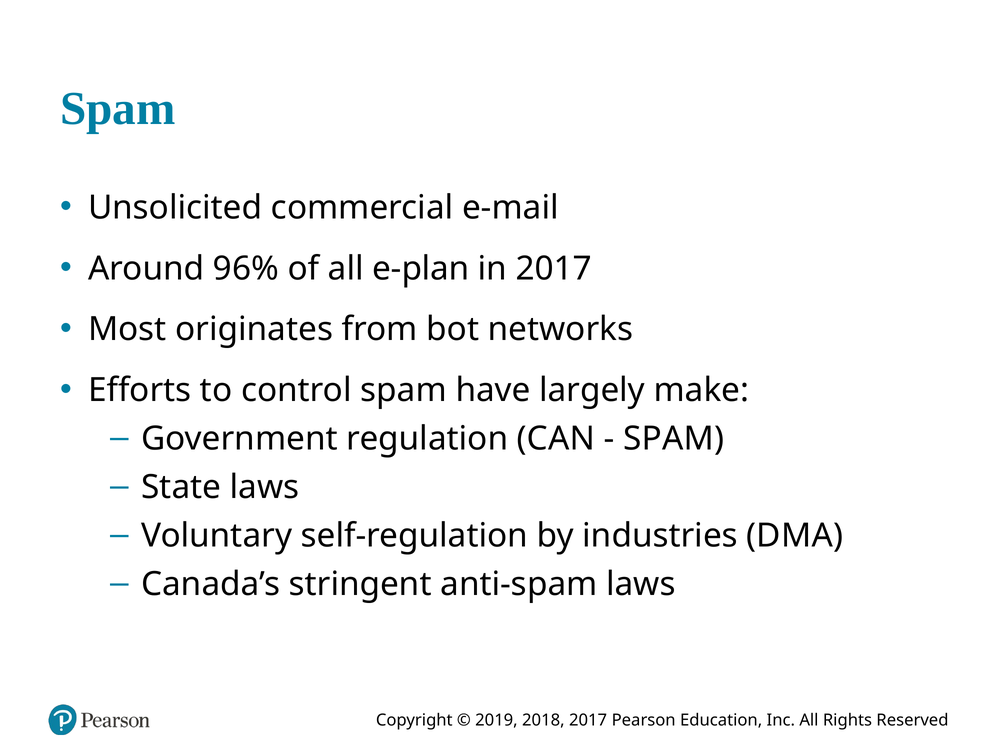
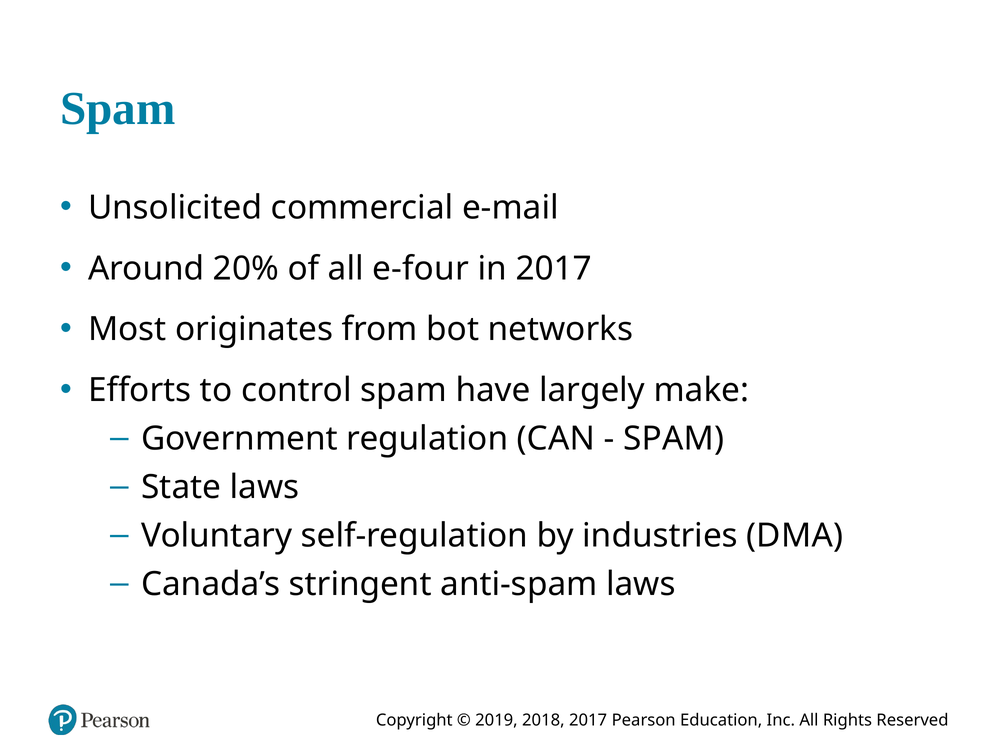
96%: 96% -> 20% (246, 268)
e-plan: e-plan -> e-four (421, 268)
